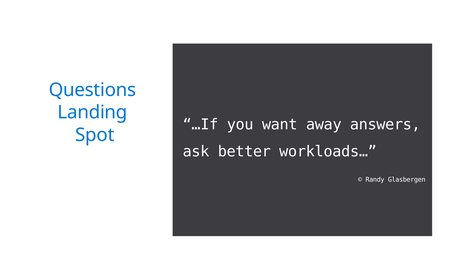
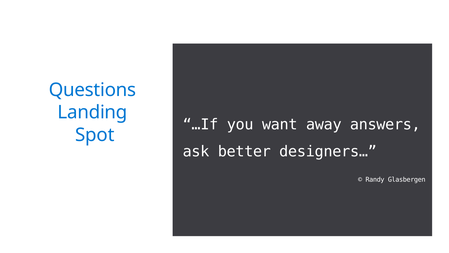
workloads…: workloads… -> designers… (328, 151)
